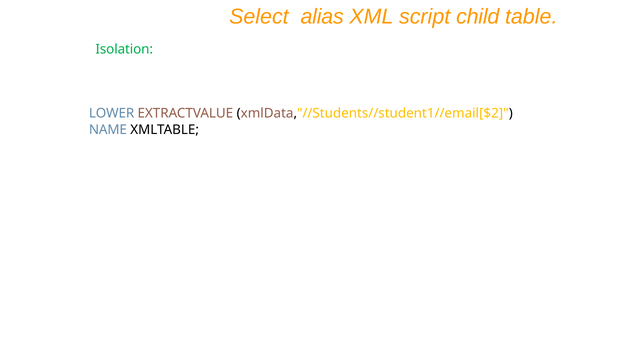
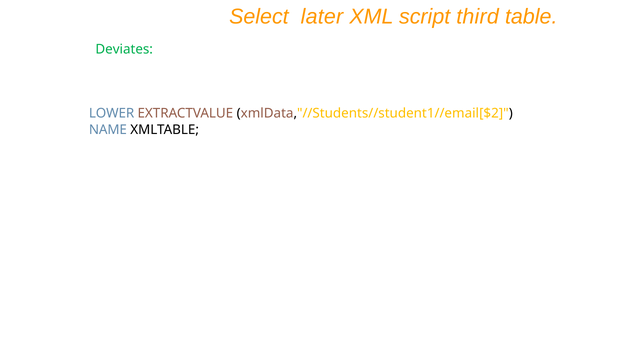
alias: alias -> later (322, 17)
child: child -> third (478, 17)
Isolation: Isolation -> Deviates (124, 49)
